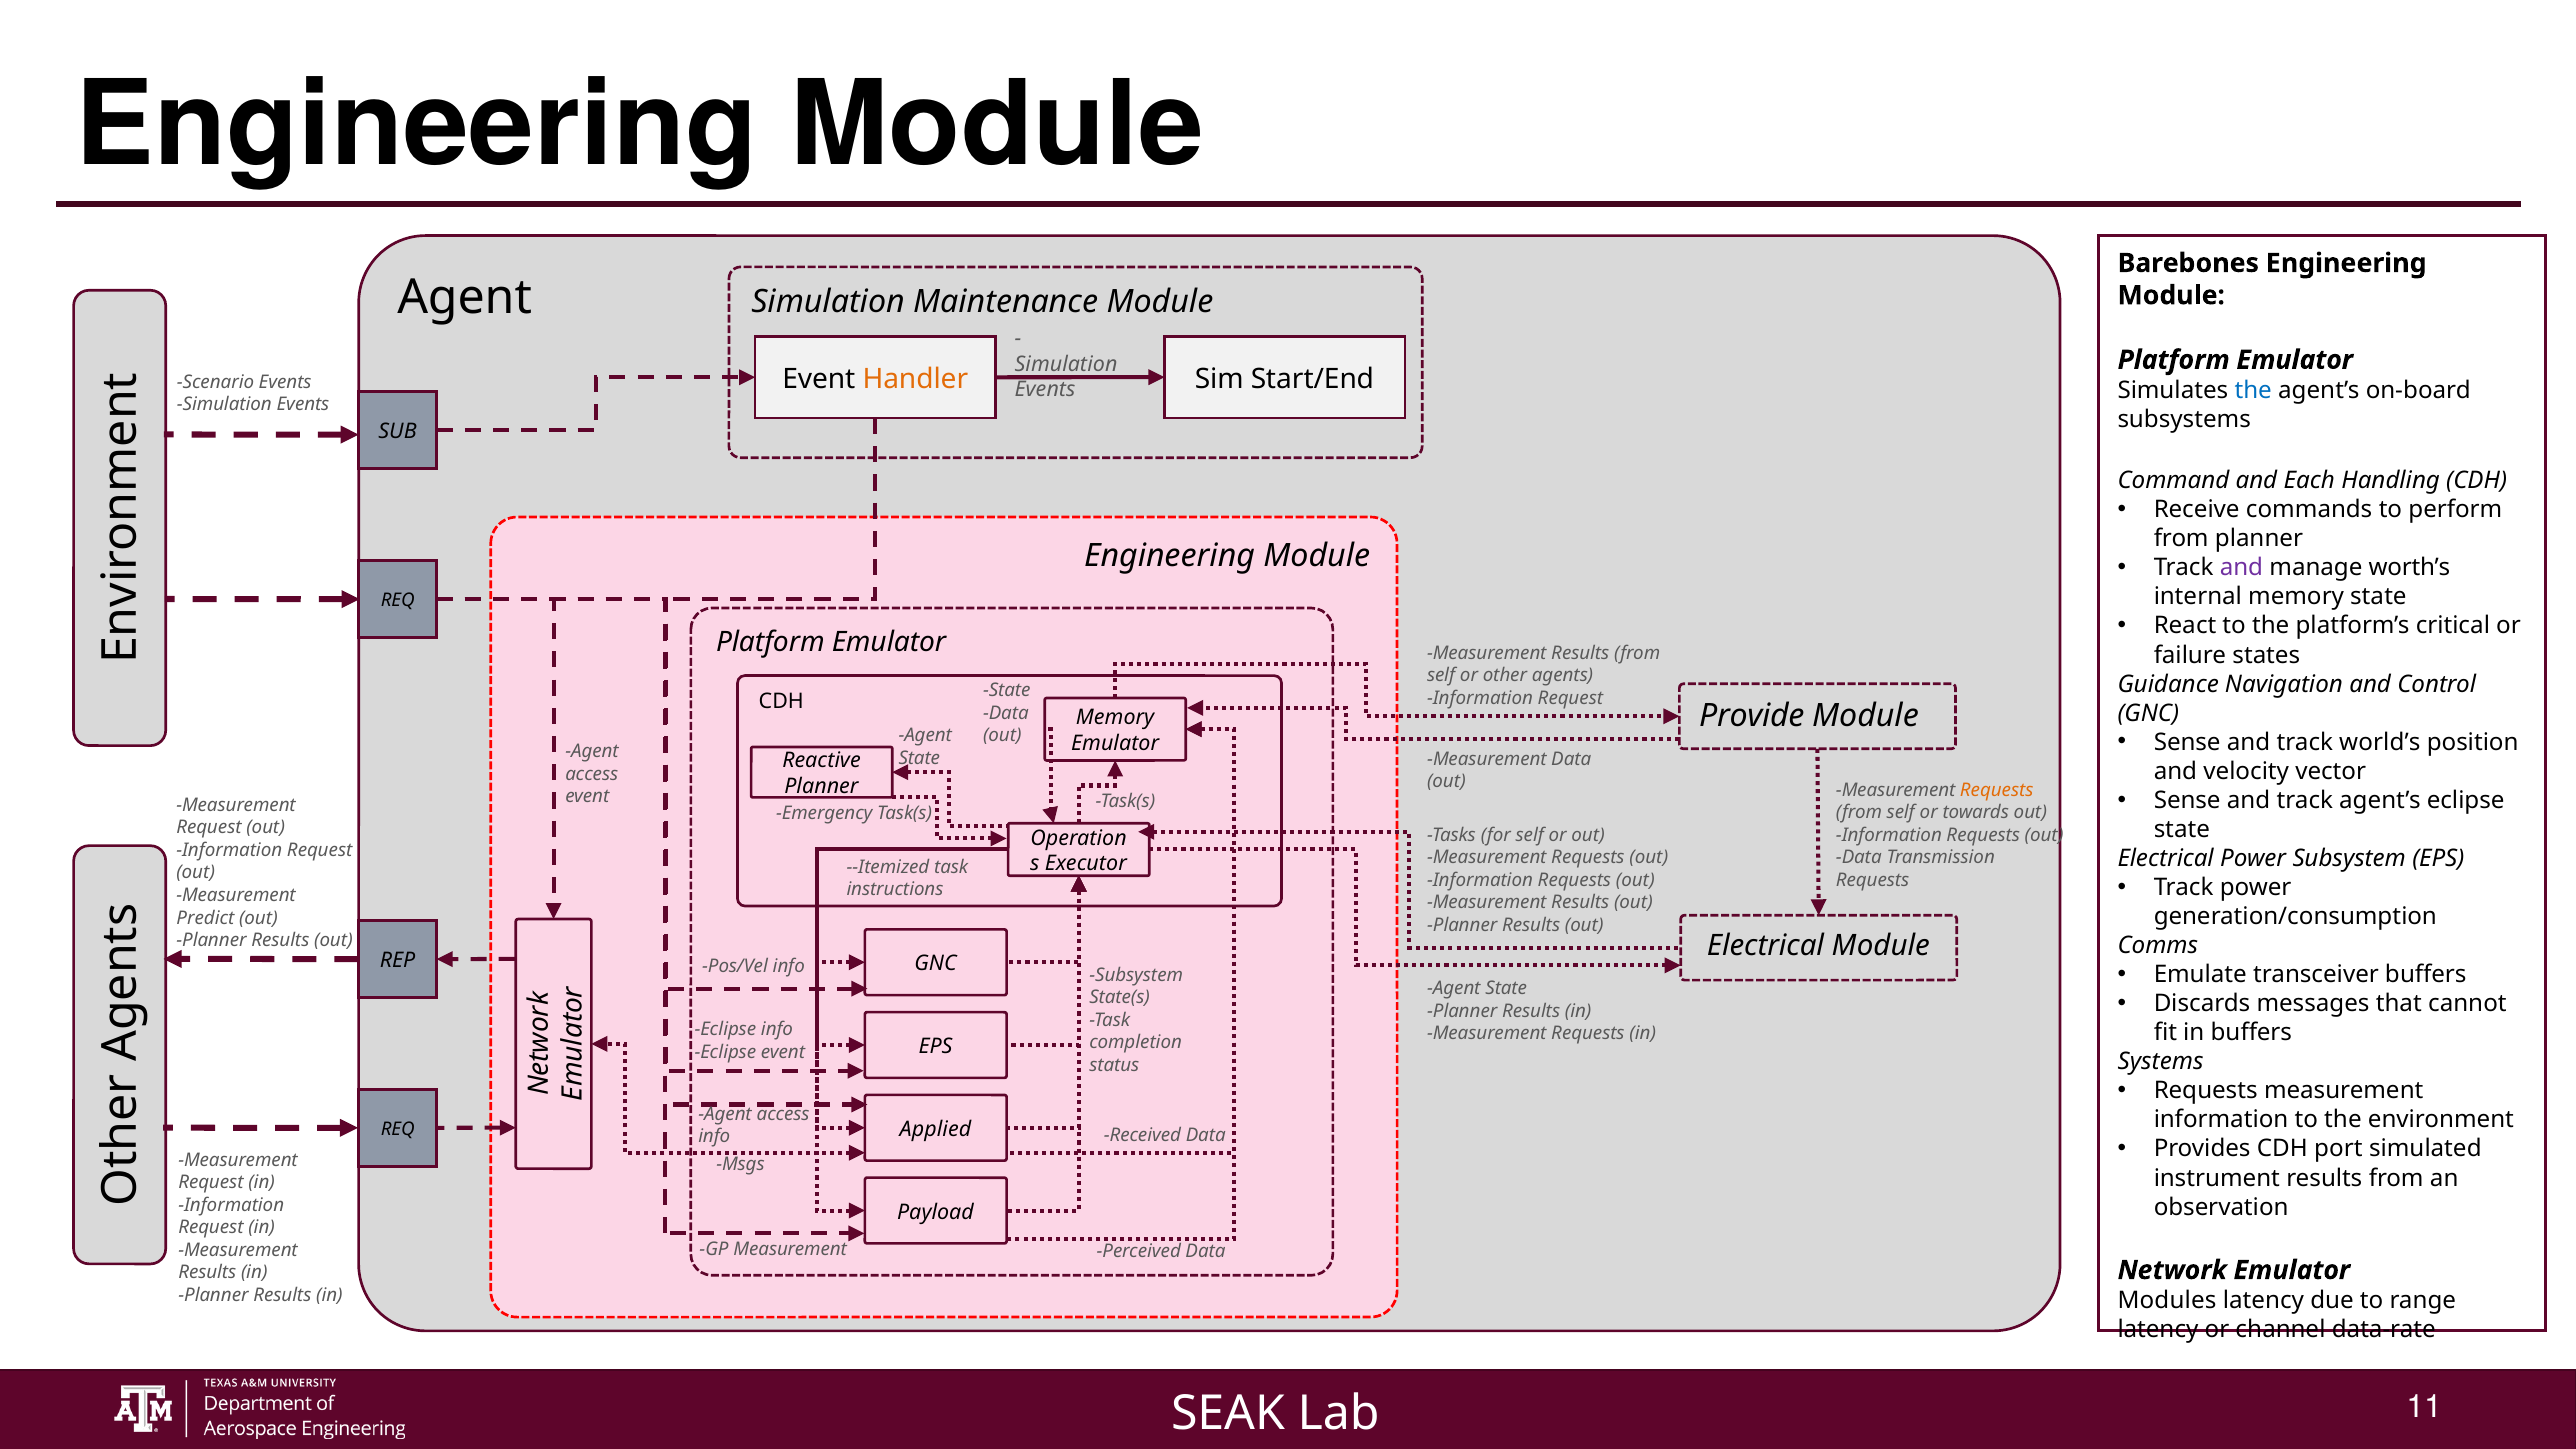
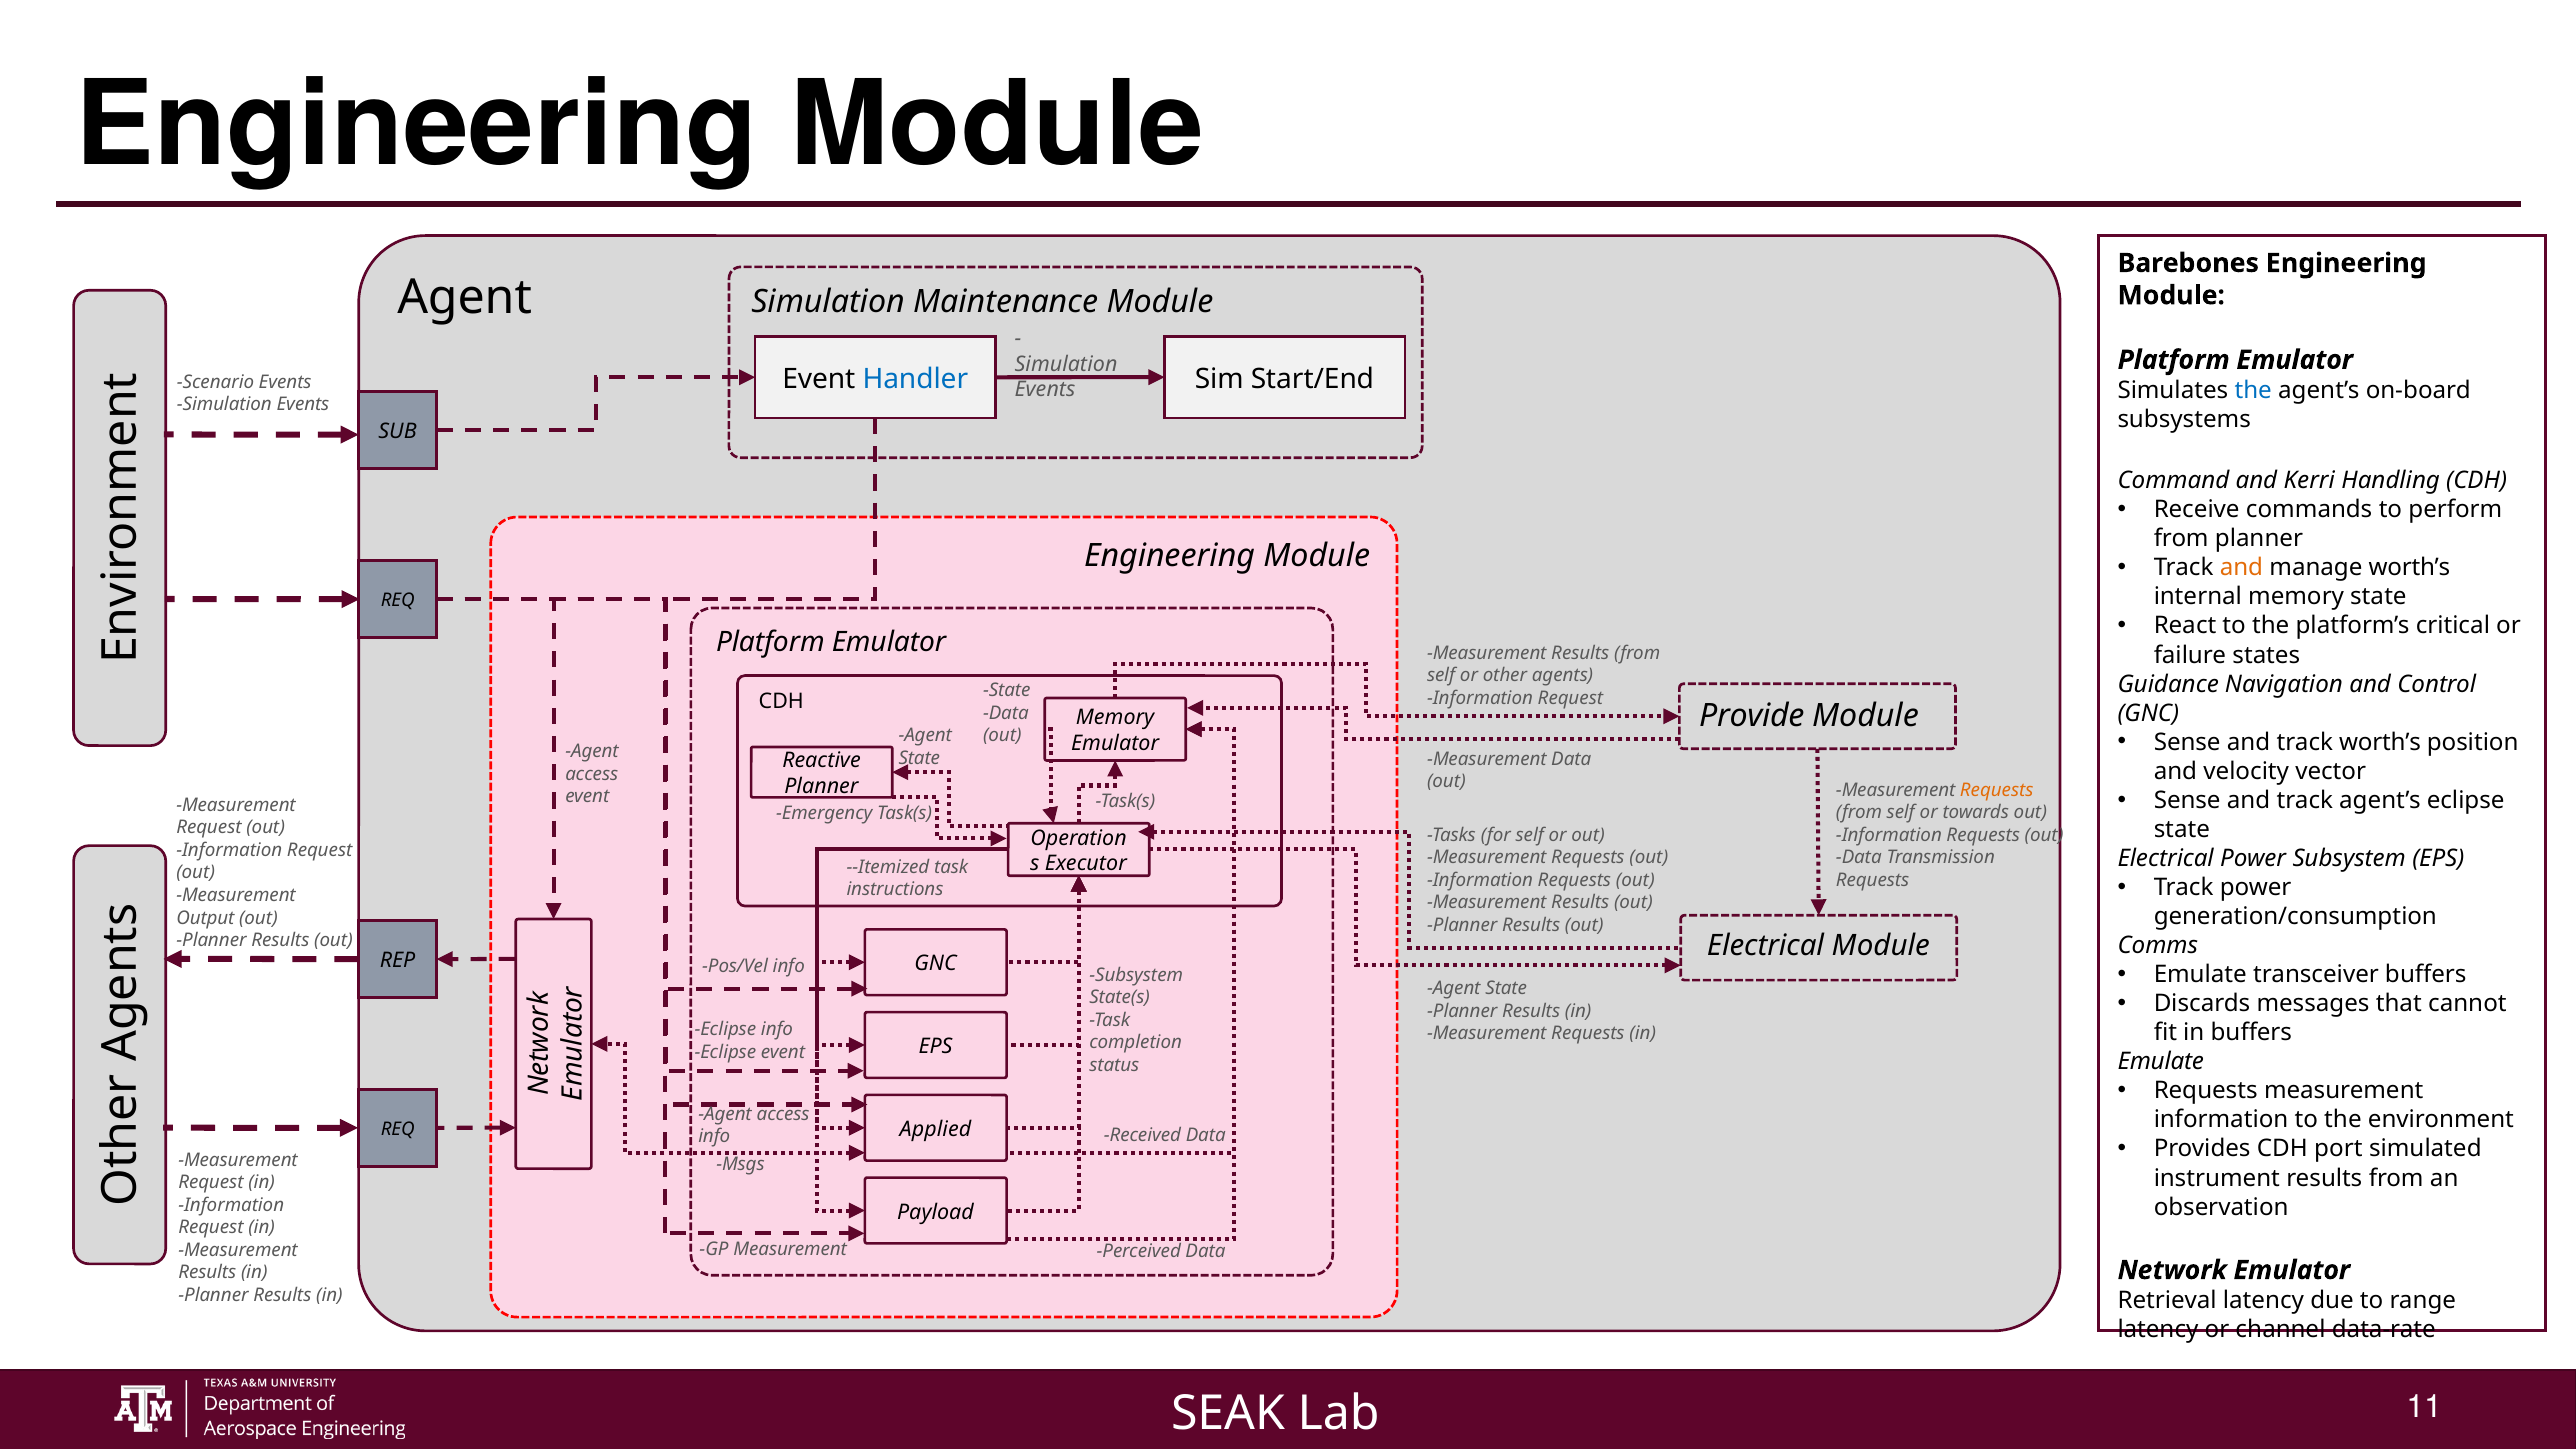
Handler colour: orange -> blue (915, 379)
Each: Each -> Kerri (2309, 481)
and colour: purple -> orange (2241, 568)
track world’s: world’s -> worth’s (2380, 742)
Predict: Predict -> Output (205, 918)
Systems: Systems -> Emulate (2161, 1062)
Modules: Modules -> Retrieval (2167, 1301)
